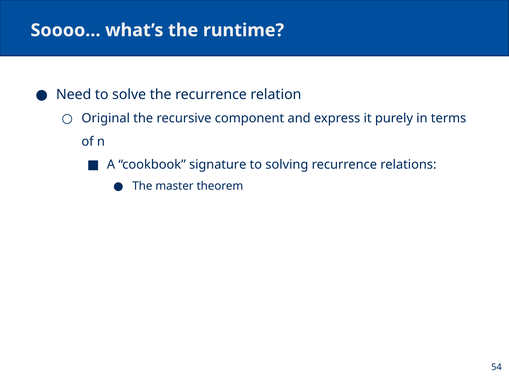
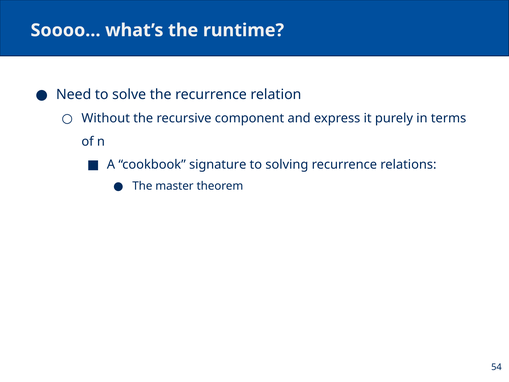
Original: Original -> Without (106, 118)
